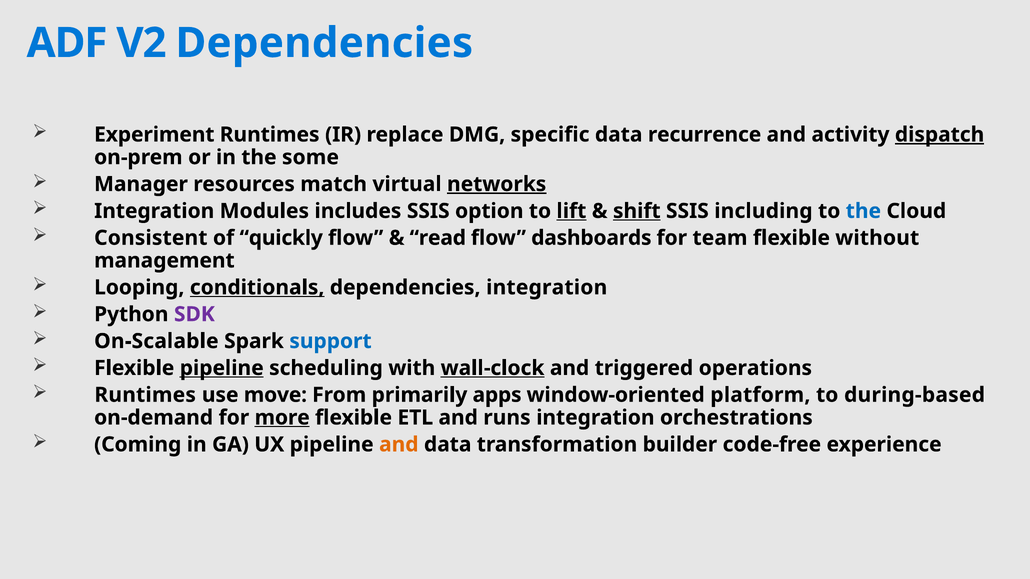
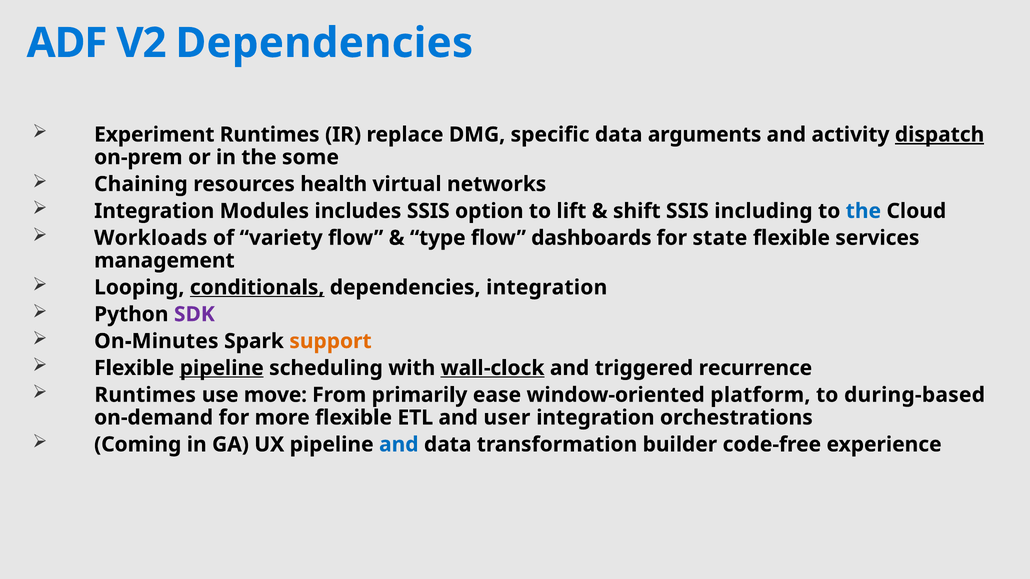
recurrence: recurrence -> arguments (705, 135)
Manager: Manager -> Chaining (141, 184)
match: match -> health (334, 184)
networks underline: present -> none (497, 184)
lift underline: present -> none (571, 211)
shift underline: present -> none (637, 211)
Consistent: Consistent -> Workloads (151, 238)
quickly: quickly -> variety (281, 238)
read: read -> type (438, 238)
team: team -> state (720, 238)
without: without -> services (877, 238)
On-Scalable: On-Scalable -> On-Minutes (156, 341)
support colour: blue -> orange (330, 341)
operations: operations -> recurrence (755, 368)
apps: apps -> ease (497, 395)
more underline: present -> none (282, 418)
runs: runs -> user (507, 418)
and colour: orange -> blue (399, 445)
